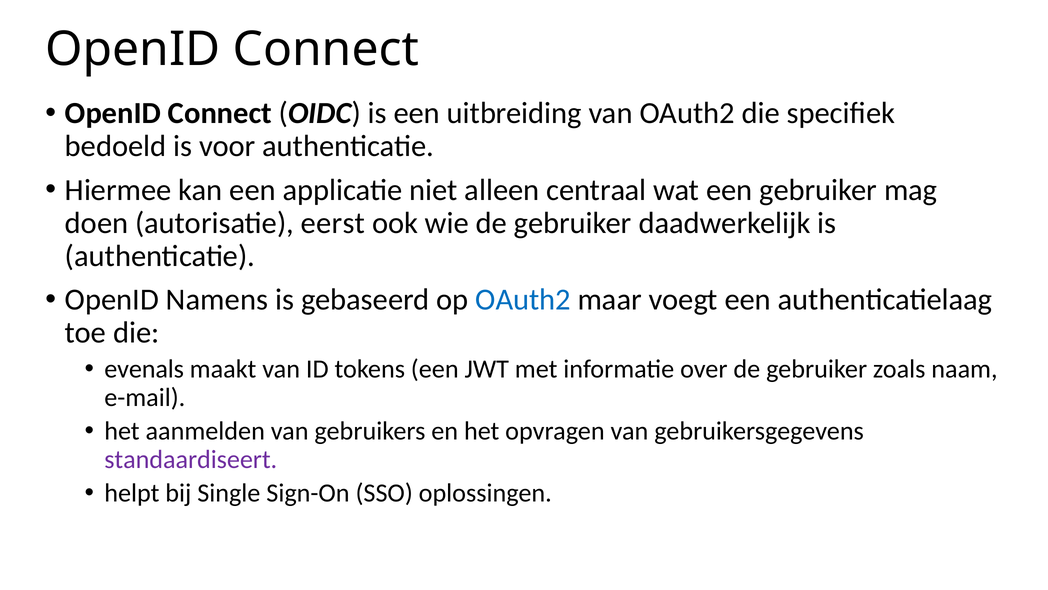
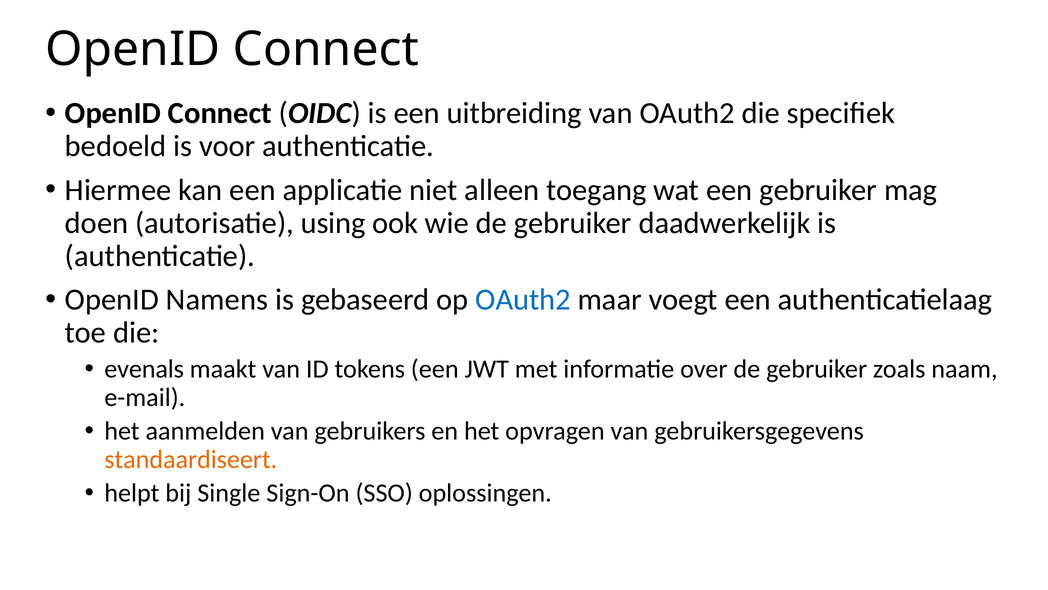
centraal: centraal -> toegang (596, 190)
eerst: eerst -> using (333, 223)
standaardiseert colour: purple -> orange (191, 459)
